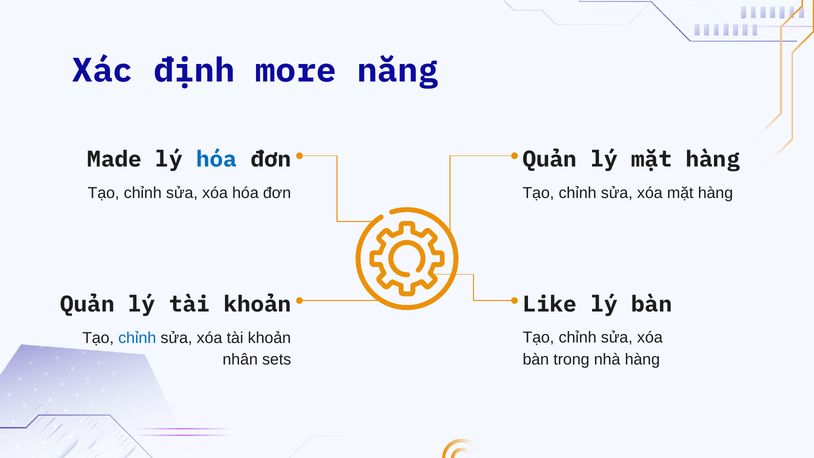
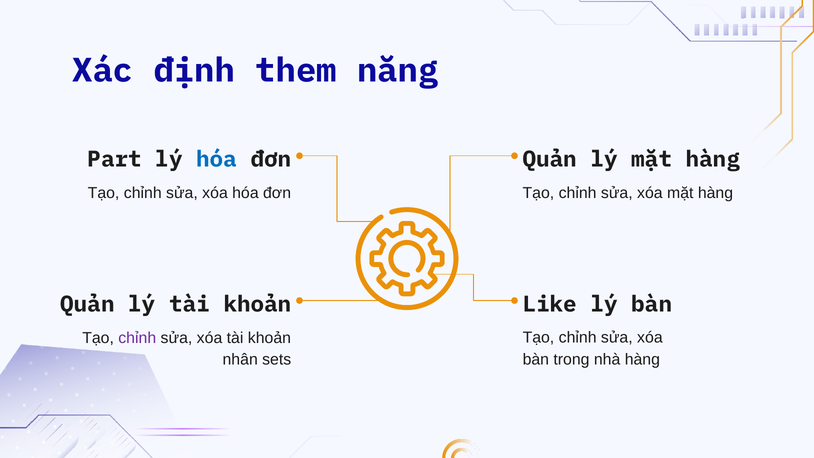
more: more -> them (296, 70)
Made: Made -> Part (115, 159)
chỉnh colour: blue -> purple (137, 338)
